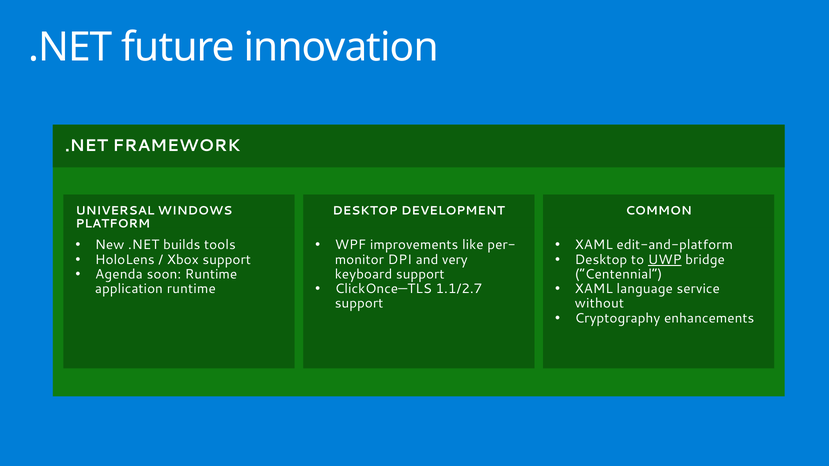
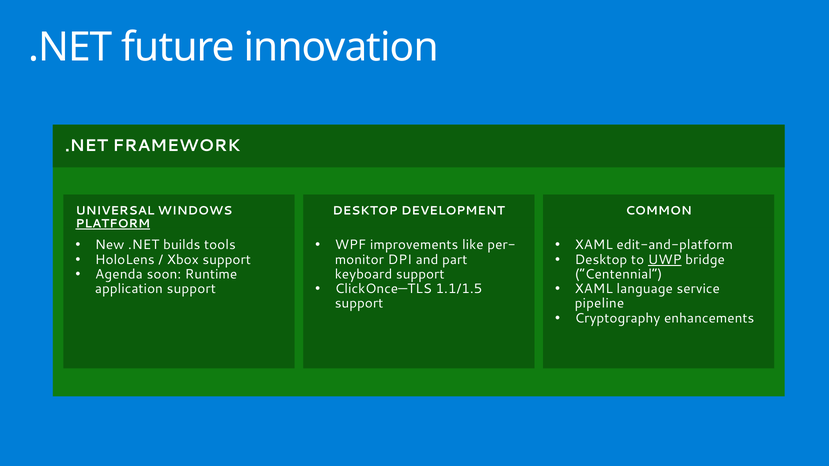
PLATFORM underline: none -> present (113, 224)
very: very -> part (455, 260)
1.1/2.7: 1.1/2.7 -> 1.1/1.5 (459, 289)
application runtime: runtime -> support (191, 289)
without: without -> pipeline (599, 304)
